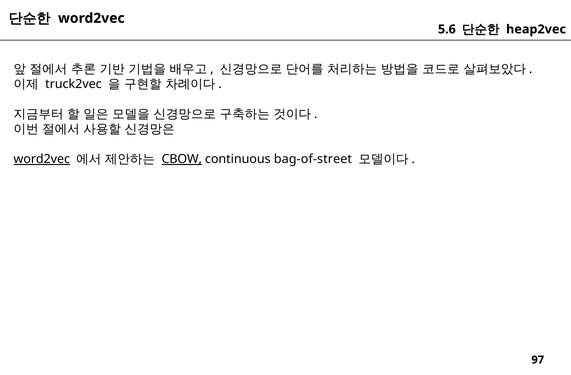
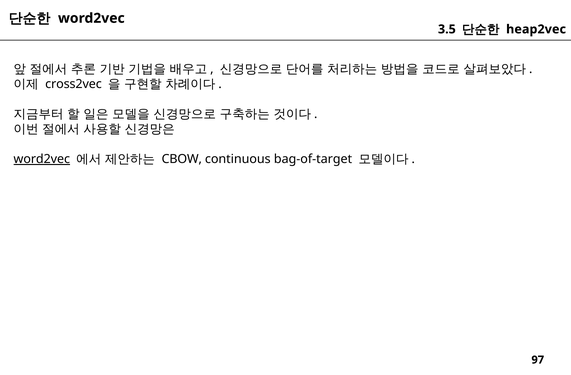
5.6: 5.6 -> 3.5 (447, 29)
truck2vec: truck2vec -> cross2vec (73, 84)
CBOW underline: present -> none (182, 159)
bag-of-street: bag-of-street -> bag-of-target (313, 159)
